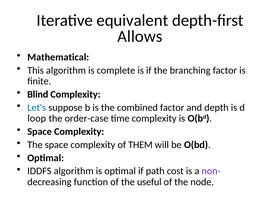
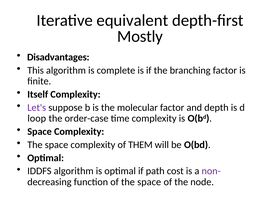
Allows: Allows -> Mostly (140, 36)
Mathematical: Mathematical -> Disadvantages (58, 57)
Blind: Blind -> Itself (38, 94)
Let's colour: blue -> purple (37, 108)
combined: combined -> molecular (137, 108)
of the useful: useful -> space (149, 182)
